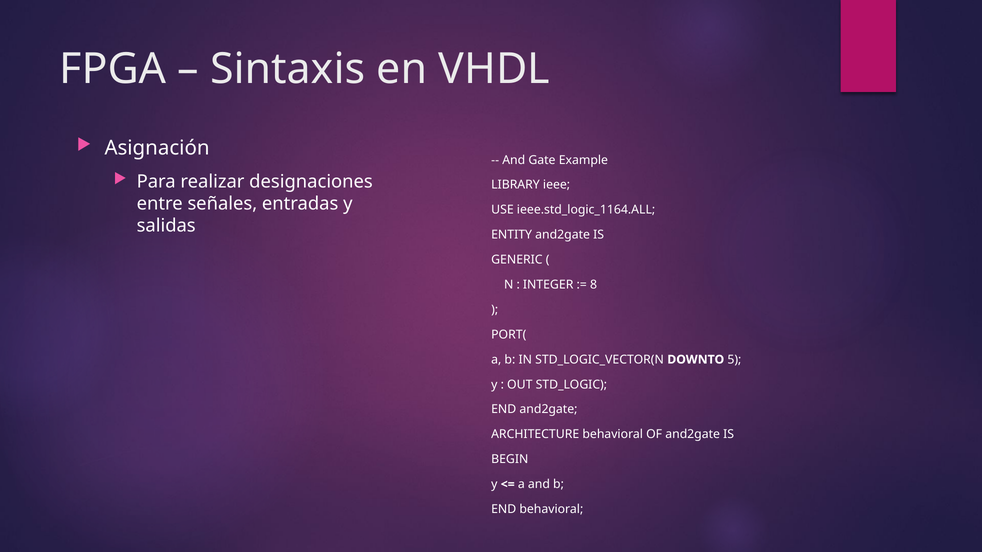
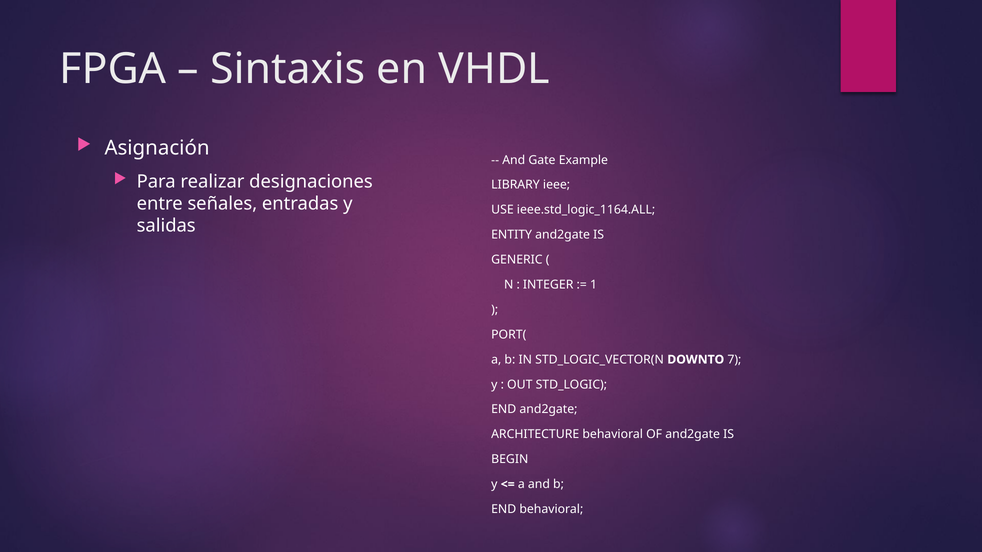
8: 8 -> 1 (594, 285)
5: 5 -> 7 (734, 360)
